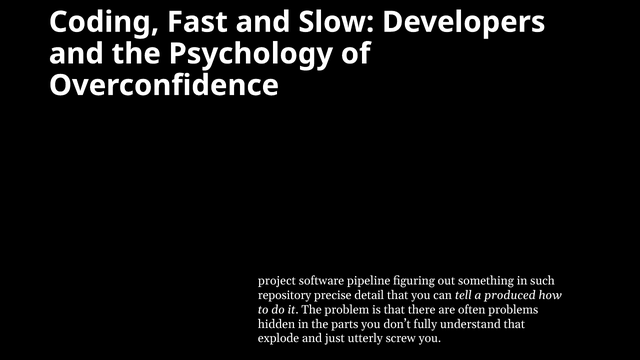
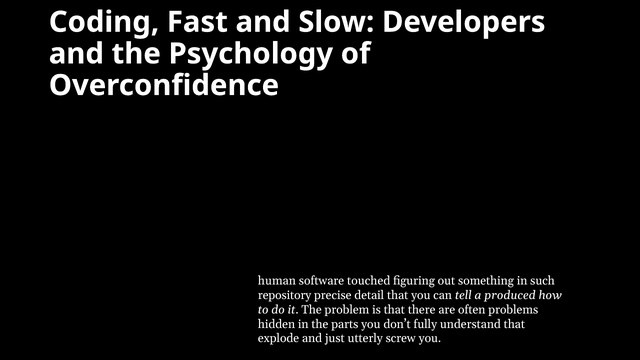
project: project -> human (277, 281)
pipeline: pipeline -> touched (369, 281)
